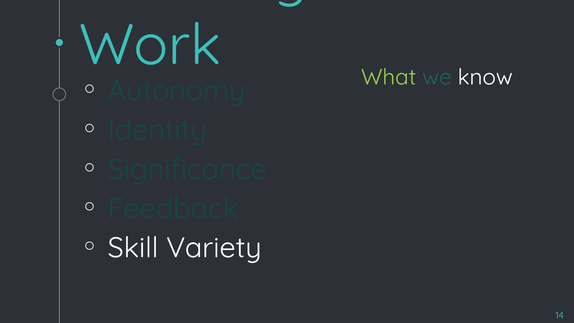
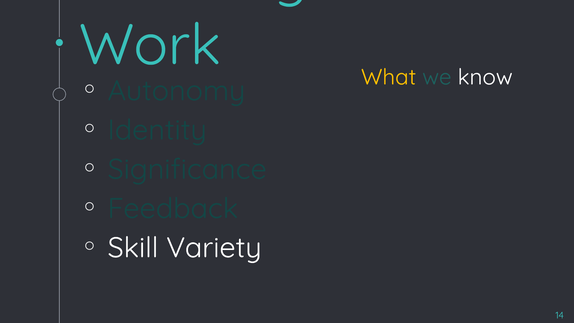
What colour: light green -> yellow (389, 77)
